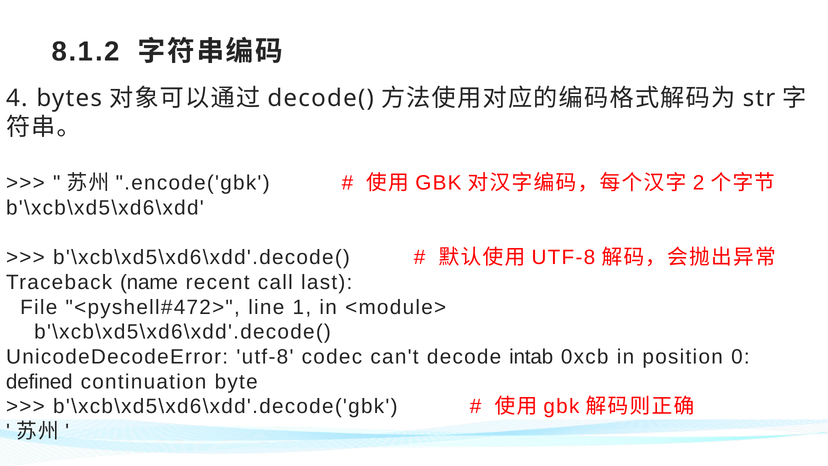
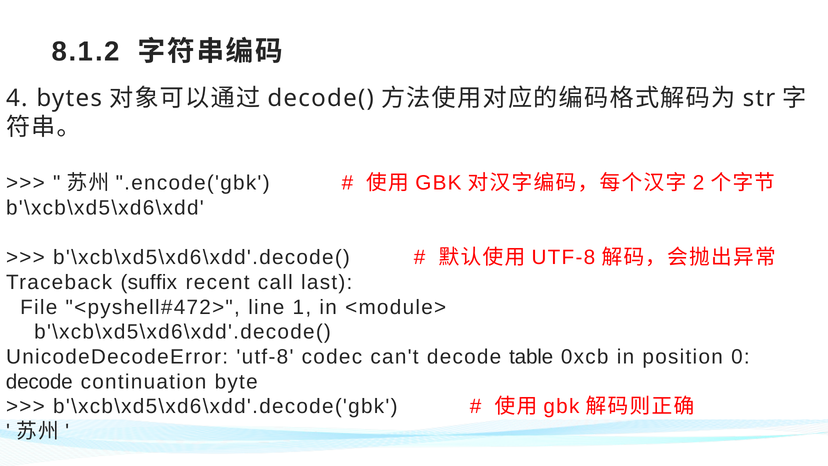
name: name -> suffix (149, 282)
intab: intab -> table (531, 357)
defined: defined -> decode (39, 382)
